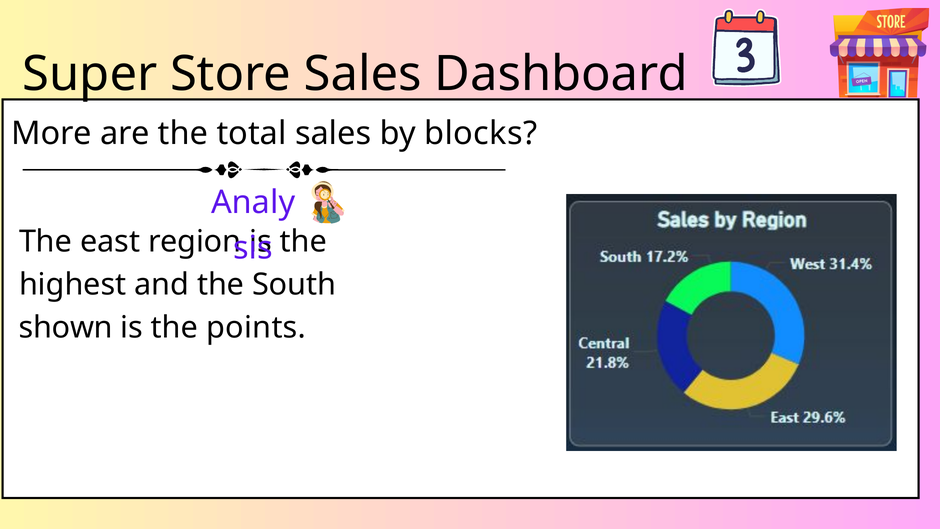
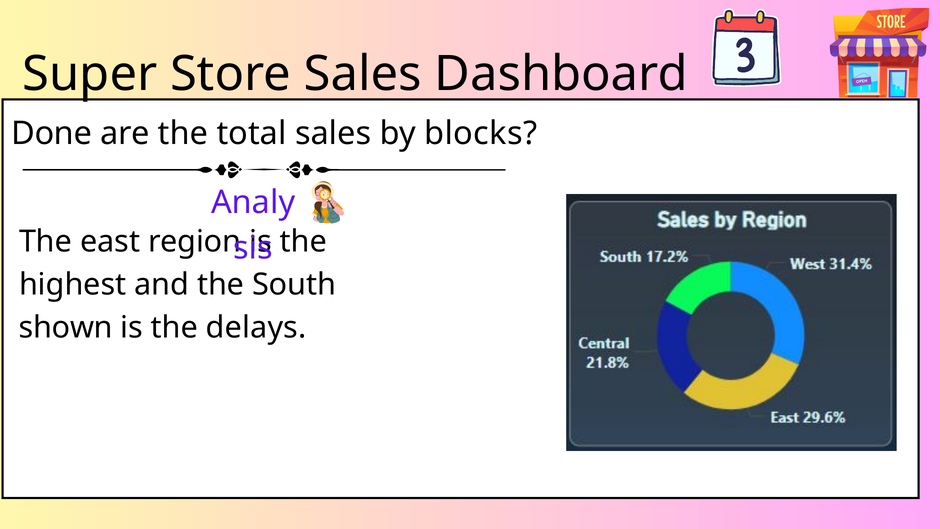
More: More -> Done (52, 133)
points: points -> delays (256, 327)
